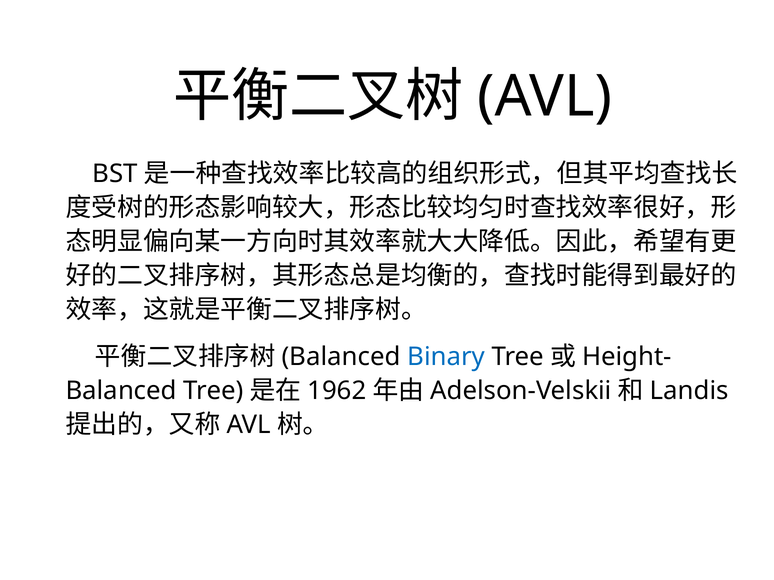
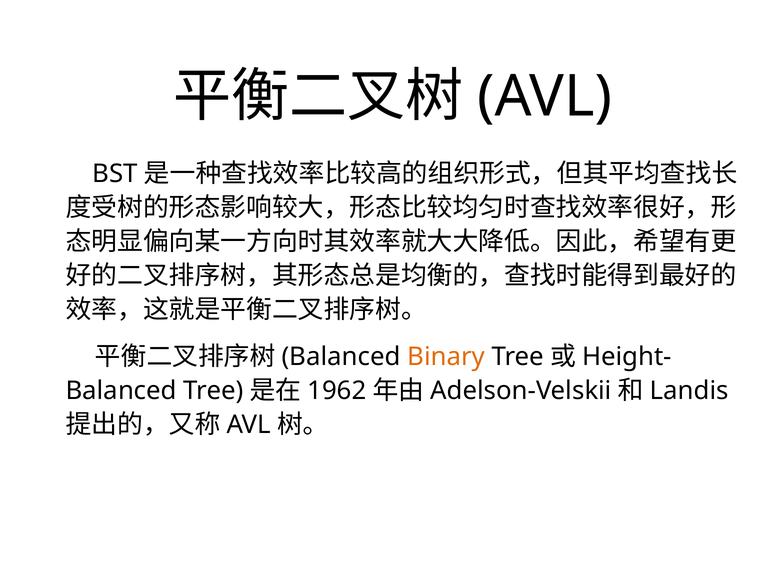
Binary colour: blue -> orange (446, 357)
